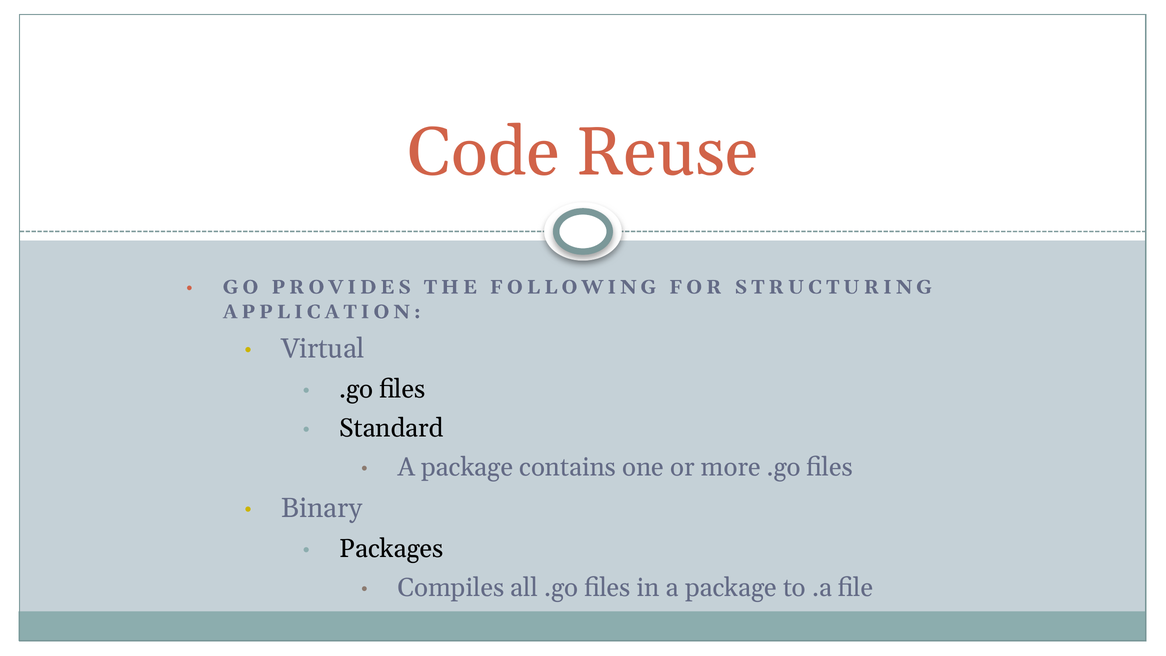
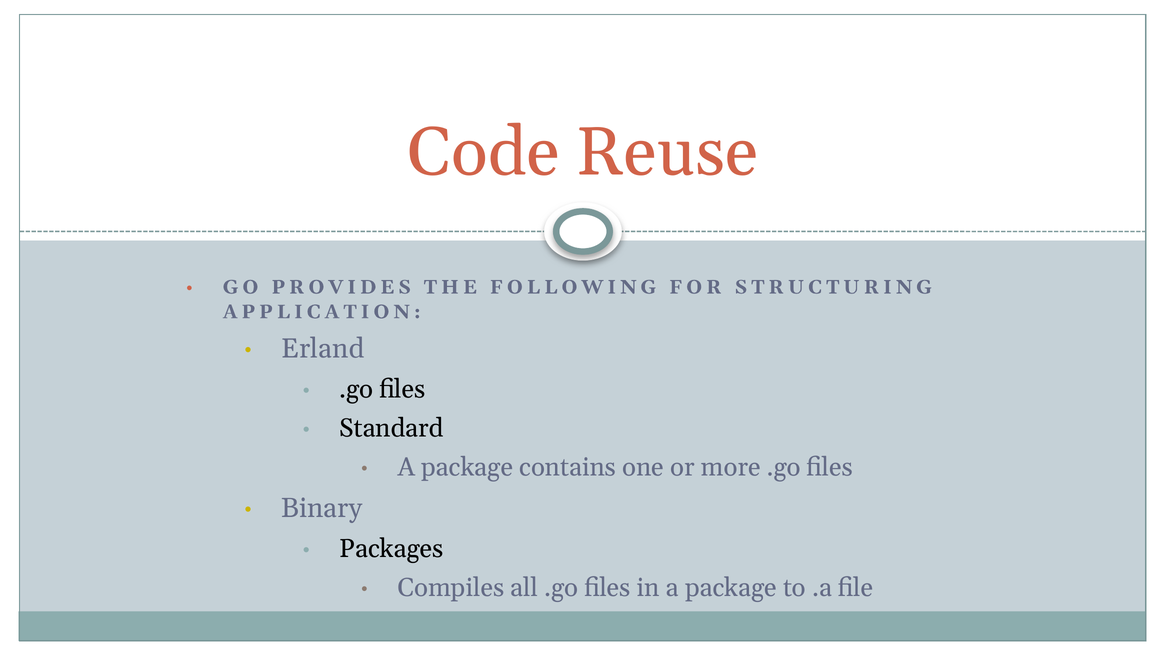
Virtual: Virtual -> Erland (323, 348)
